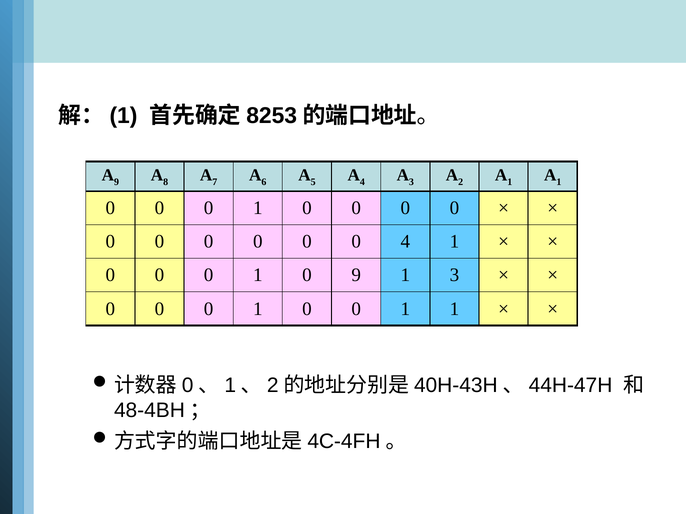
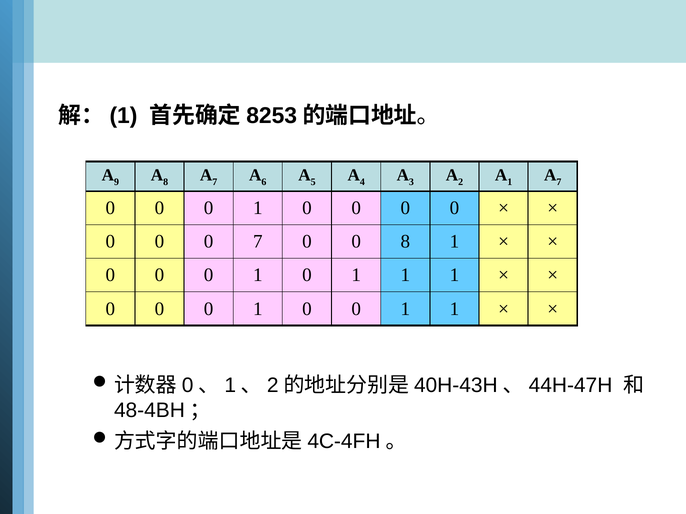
1: 1 -> 7 (559, 182)
0: 0 -> 7 (258, 242)
0 4: 4 -> 8 (405, 242)
1 0 9: 9 -> 1 (356, 275)
3: 3 -> 1 (454, 275)
